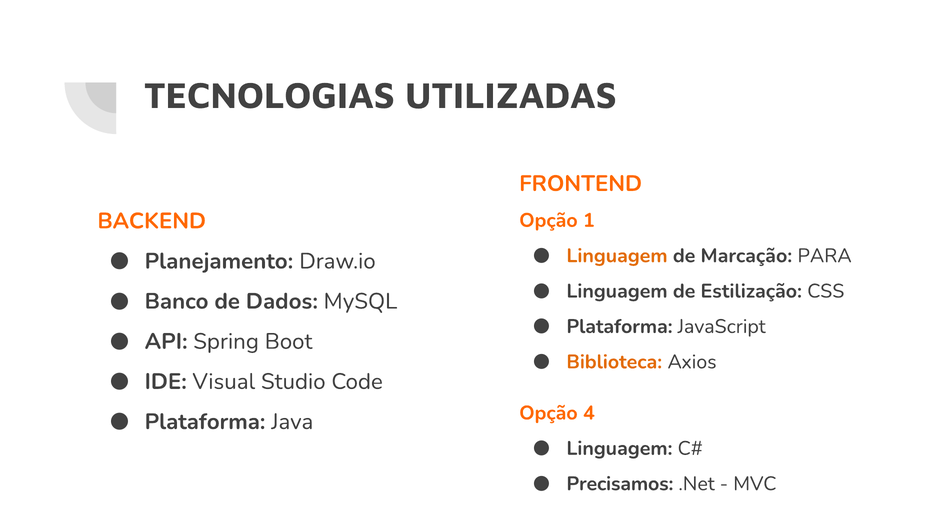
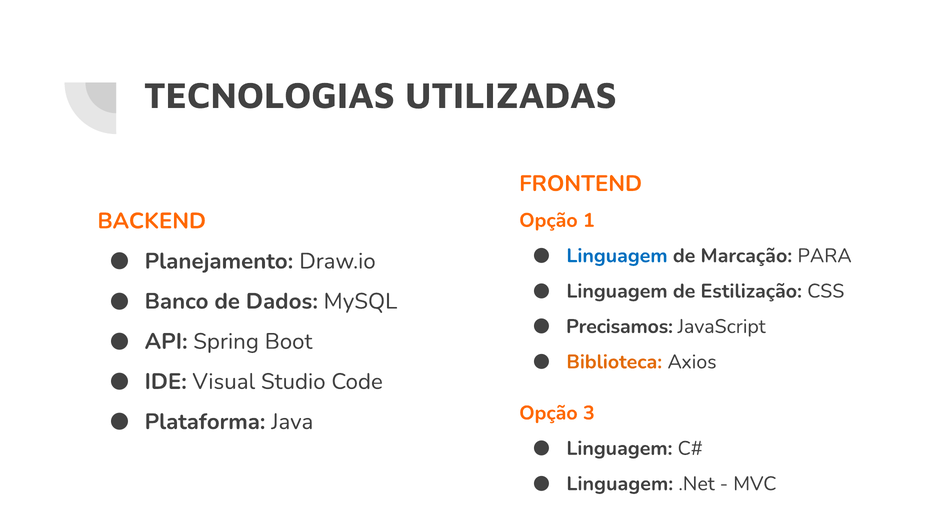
Linguagem colour: orange -> blue (617, 256)
Plataforma: Plataforma -> Precisamos (620, 326)
4: 4 -> 3 (589, 413)
Precisamos: Precisamos -> Linguagem (620, 484)
